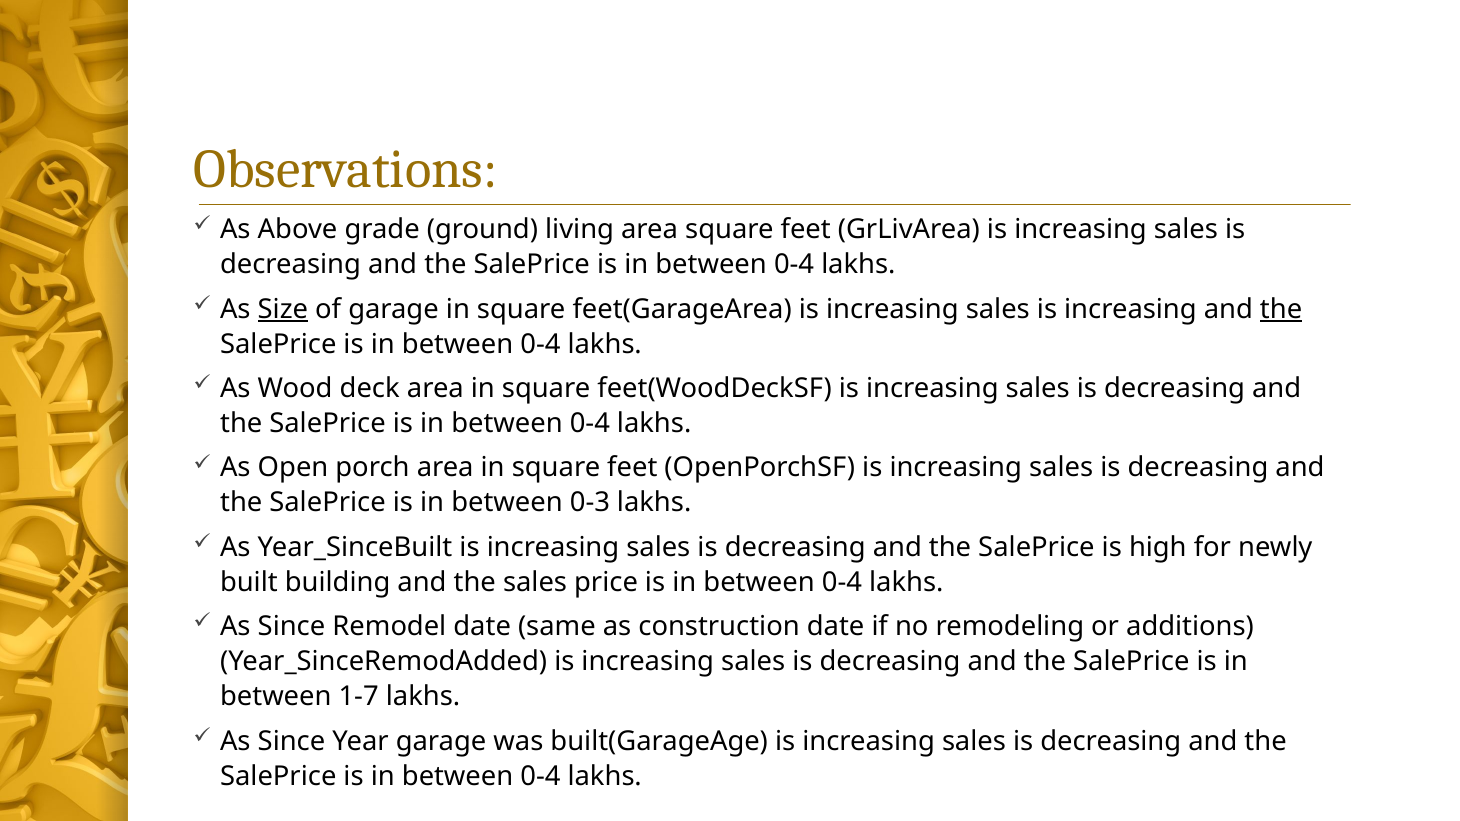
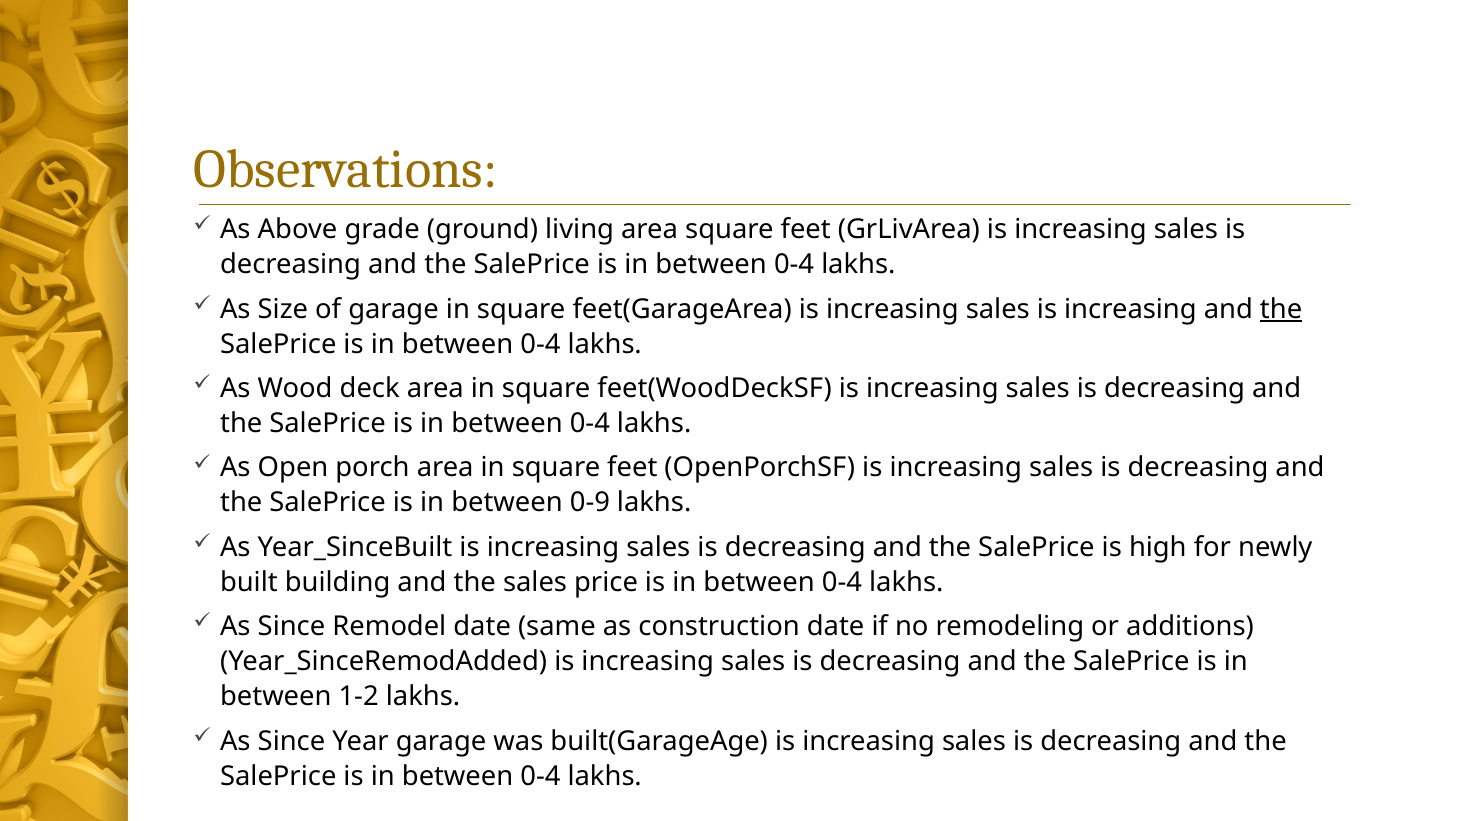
Size underline: present -> none (283, 309)
0-3: 0-3 -> 0-9 (590, 503)
1-7: 1-7 -> 1-2 (359, 697)
